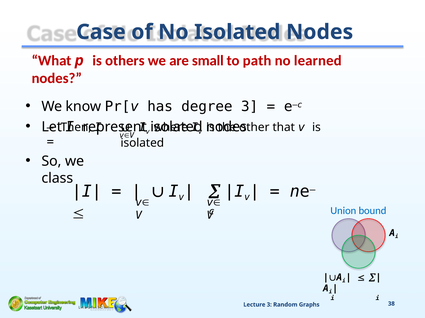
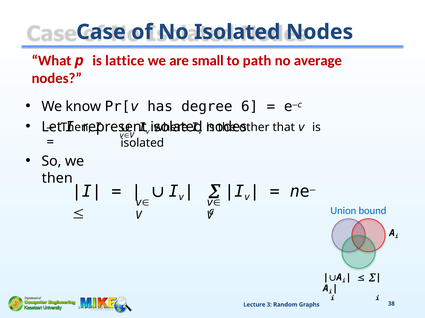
others: others -> lattice (125, 61)
learned: learned -> average (318, 61)
degree 3: 3 -> 6 (250, 107)
class: class -> then (57, 178)
